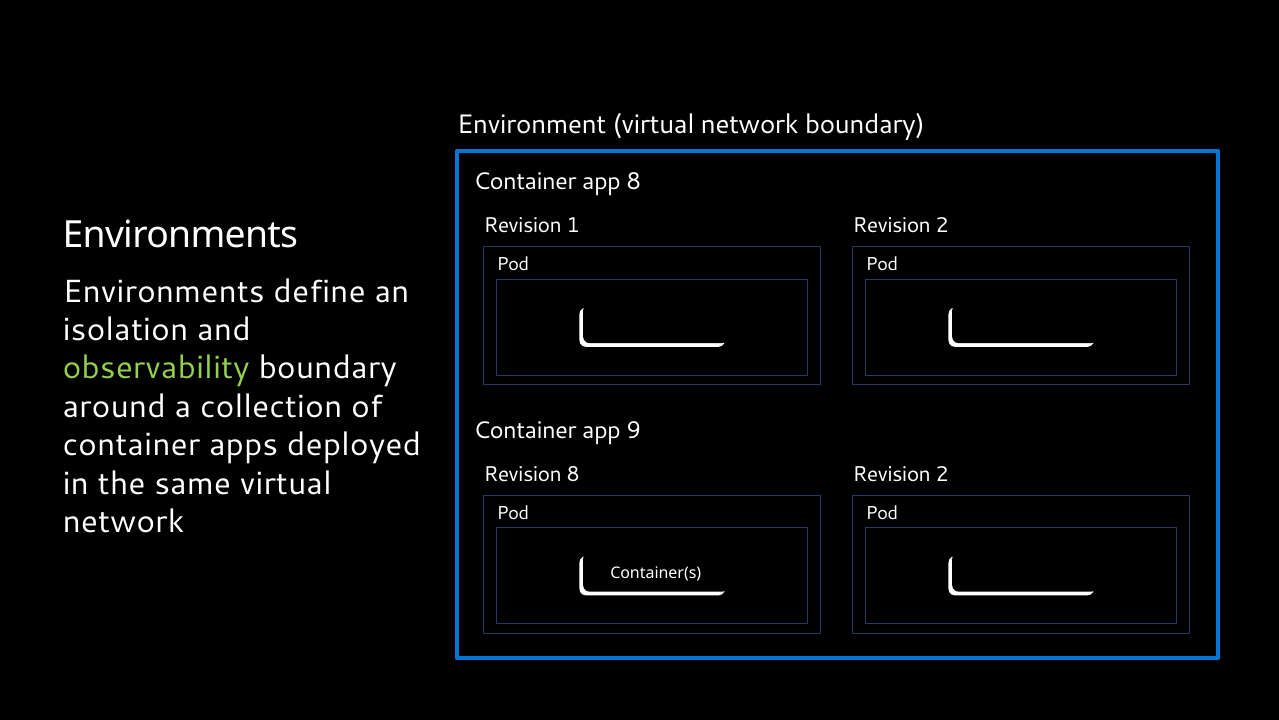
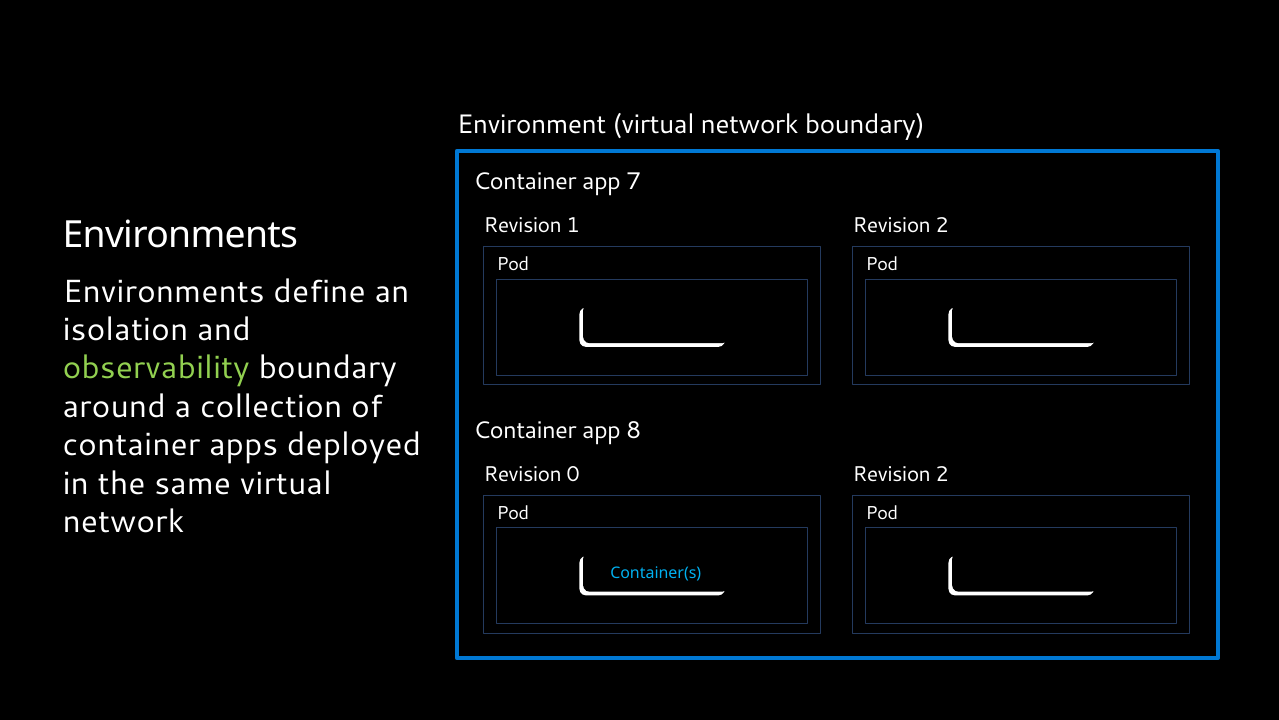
app 8: 8 -> 7 (634, 182)
9: 9 -> 8 (634, 430)
Revision 8: 8 -> 0 (573, 474)
Container(s colour: white -> light blue (656, 573)
